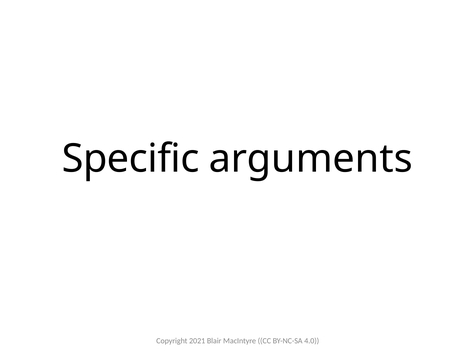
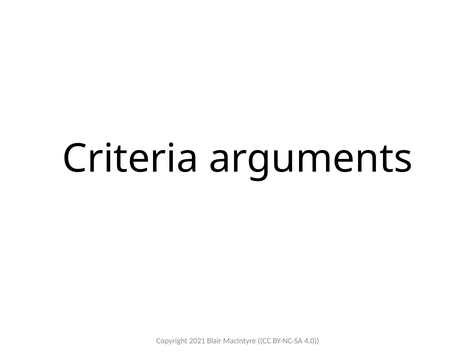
Specific: Specific -> Criteria (130, 158)
